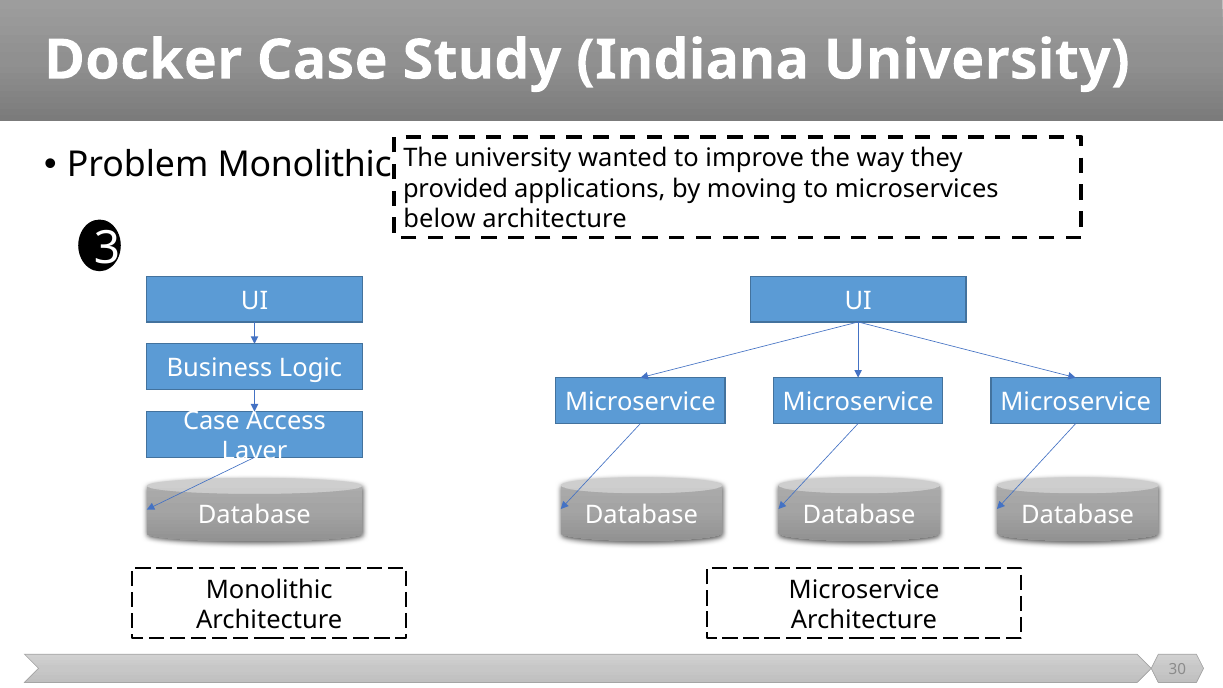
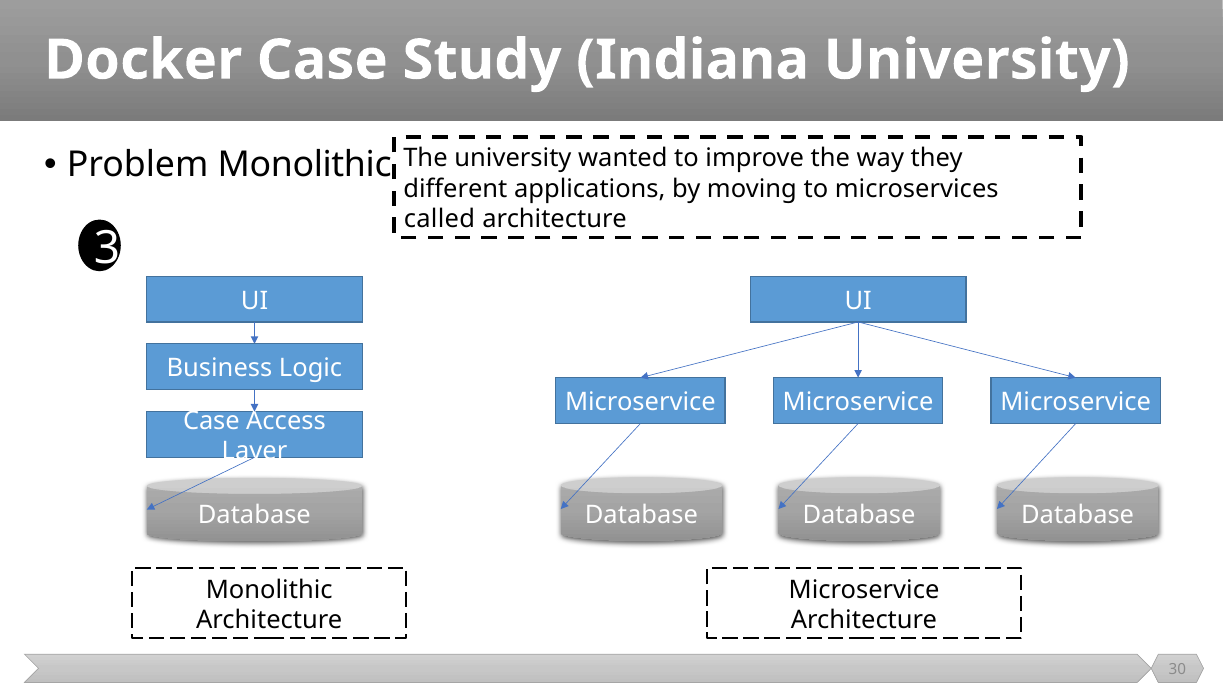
provided: provided -> different (455, 189)
below: below -> called (439, 220)
